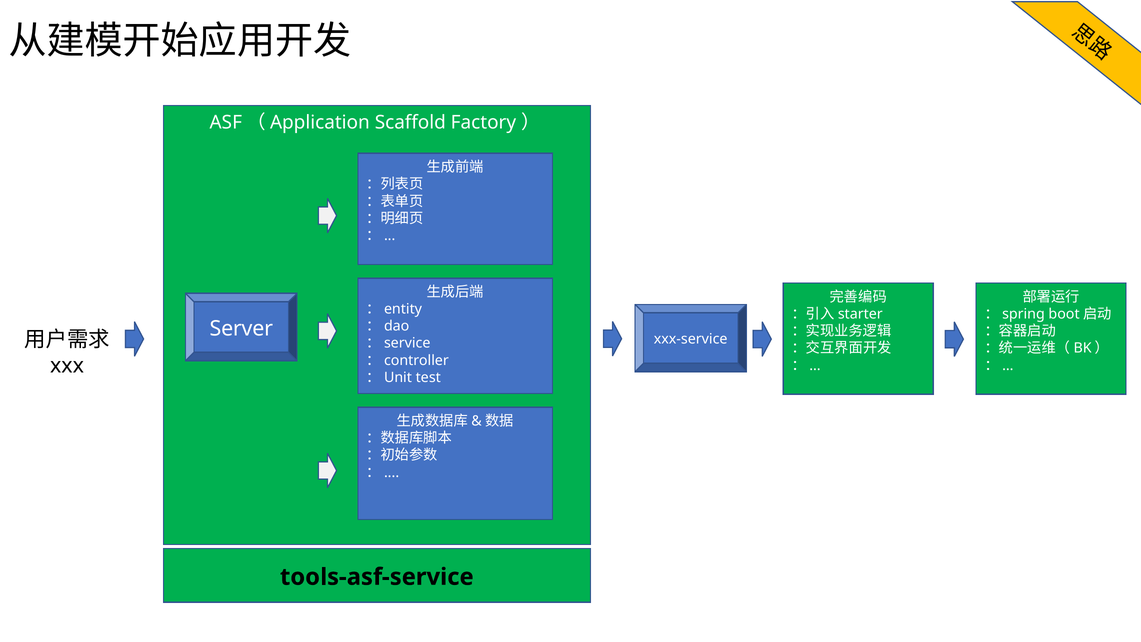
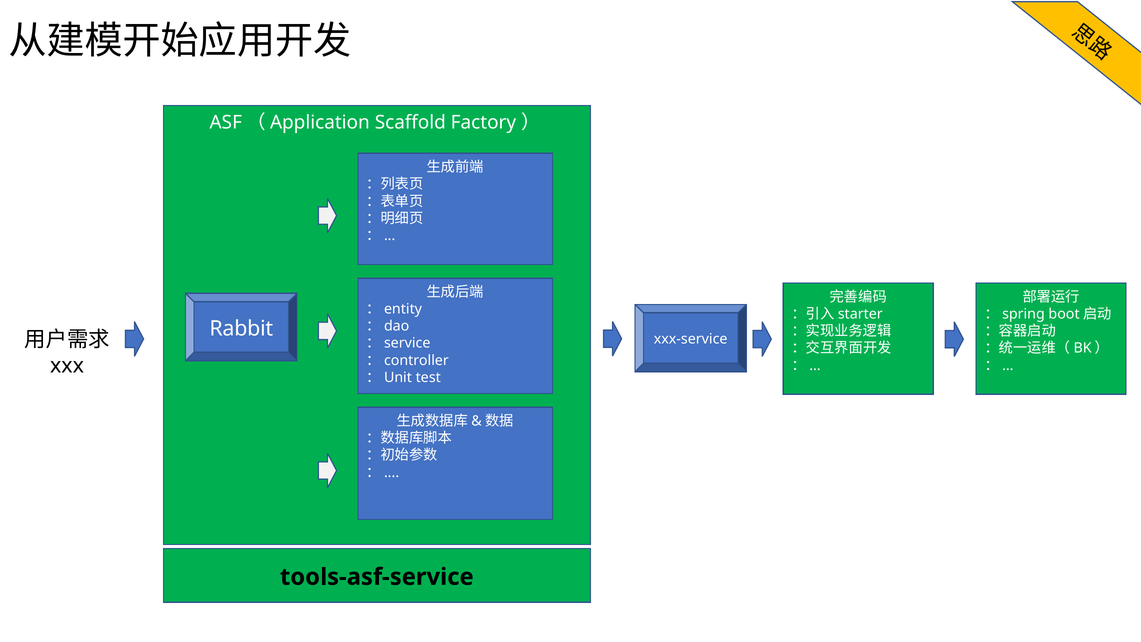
Server: Server -> Rabbit (241, 328)
